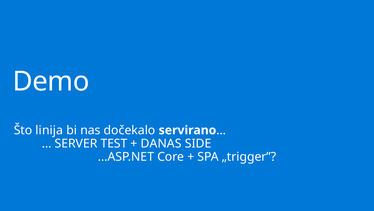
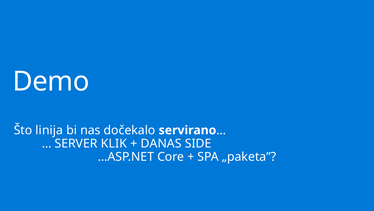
TEST: TEST -> KLIK (114, 143)
„trigger: „trigger -> „paketa (249, 156)
